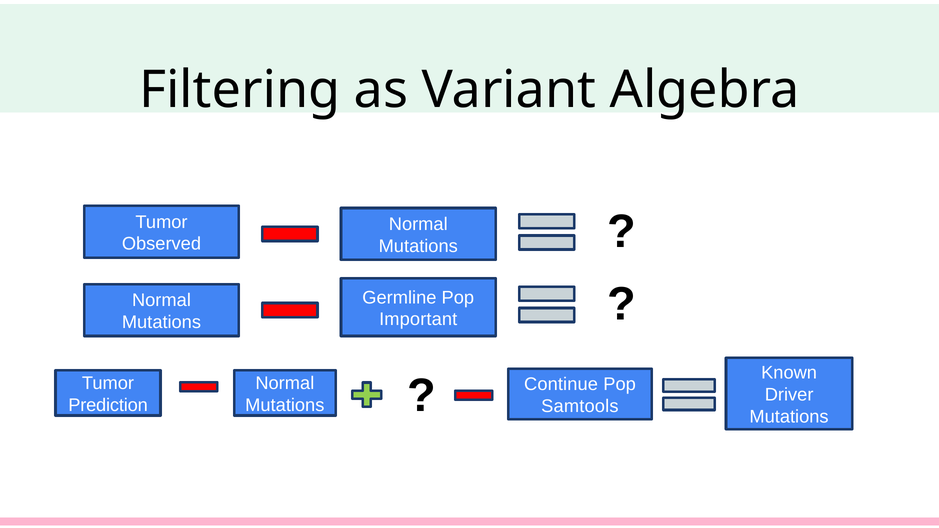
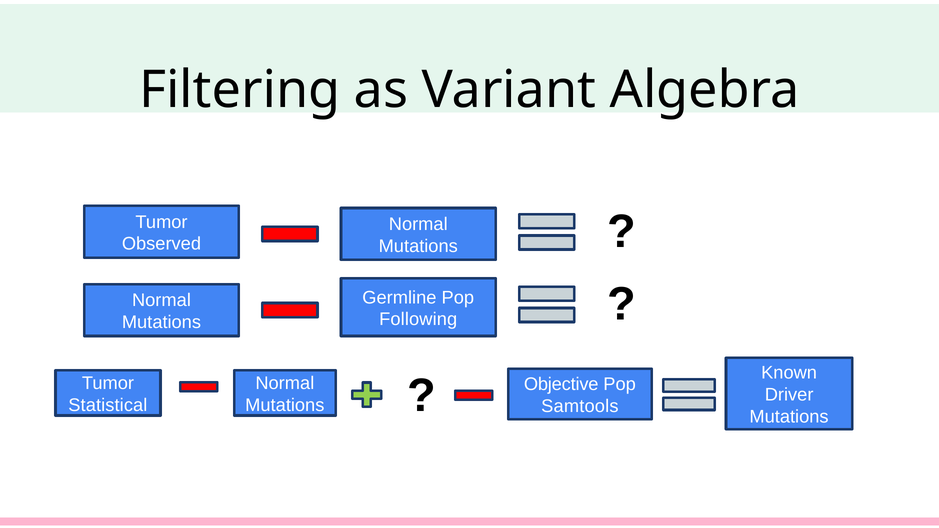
Important: Important -> Following (418, 320)
Continue: Continue -> Objective (561, 385)
Prediction: Prediction -> Statistical (108, 405)
